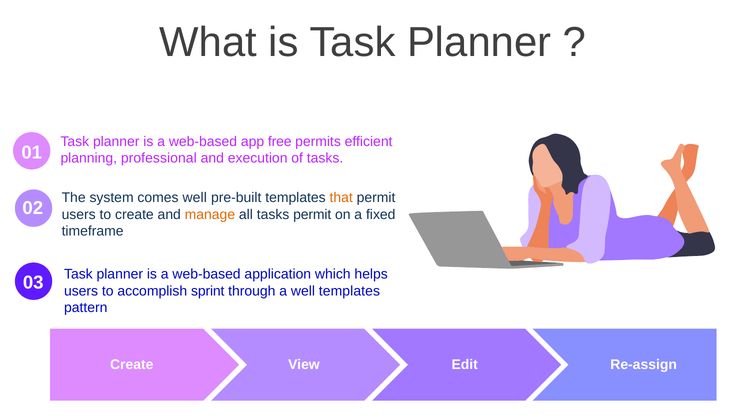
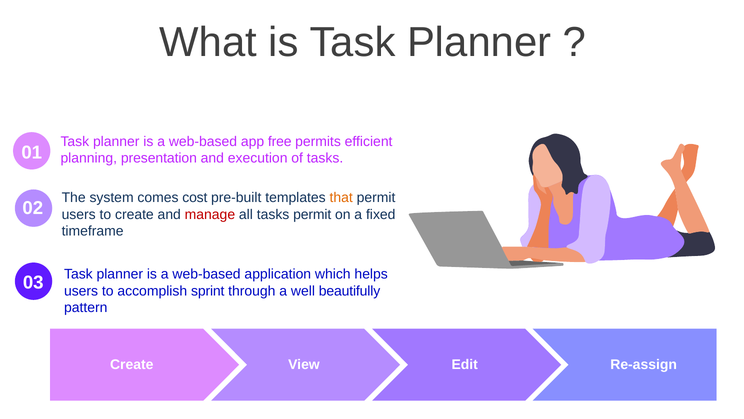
professional: professional -> presentation (159, 158)
comes well: well -> cost (195, 198)
manage colour: orange -> red (210, 214)
well templates: templates -> beautifully (350, 291)
